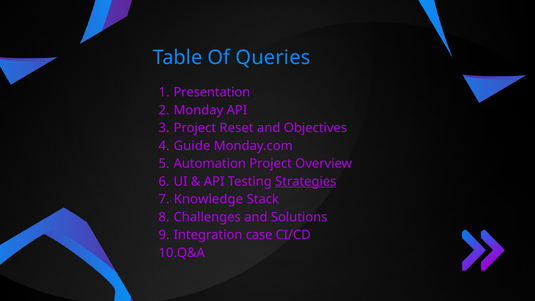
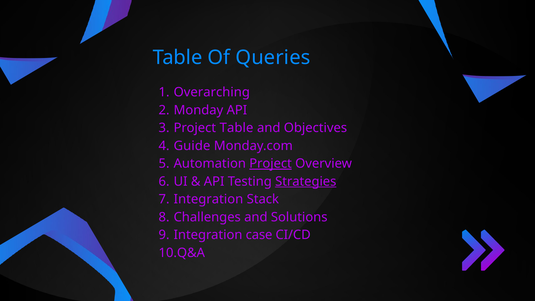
Presentation: Presentation -> Overarching (212, 92)
Project Reset: Reset -> Table (237, 128)
Project underline: none -> present (271, 164)
Knowledge: Knowledge -> Integration (208, 199)
